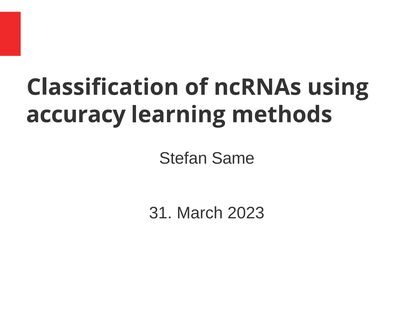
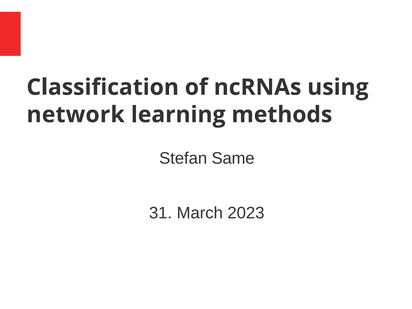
accuracy: accuracy -> network (76, 115)
